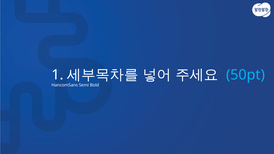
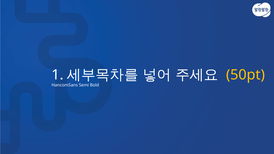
50pt colour: light blue -> yellow (246, 75)
